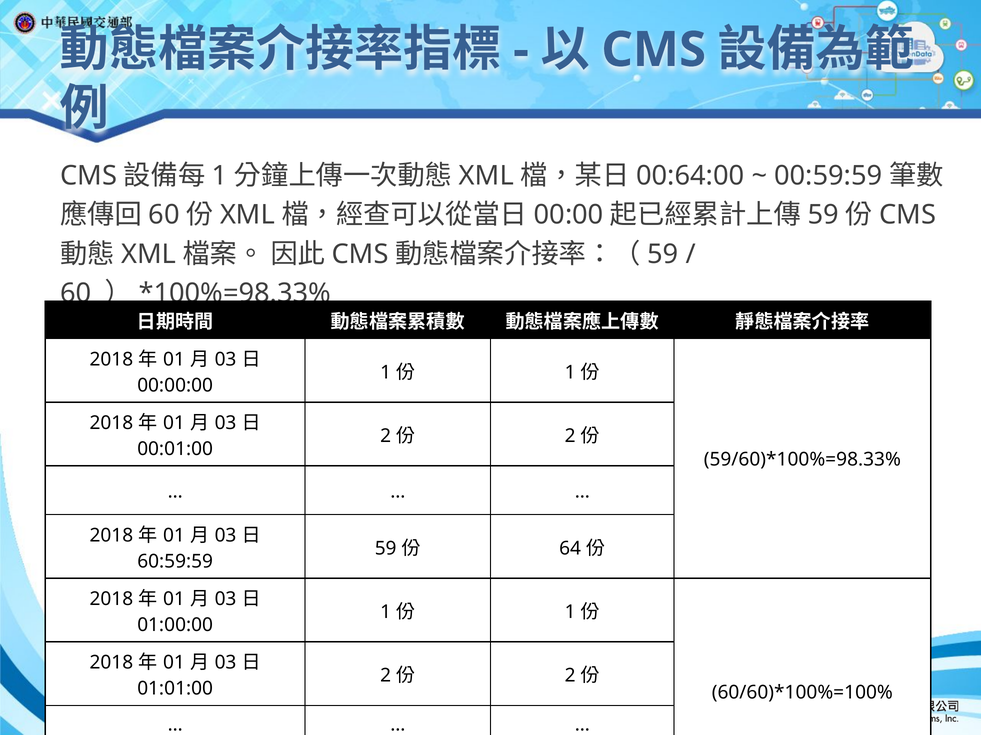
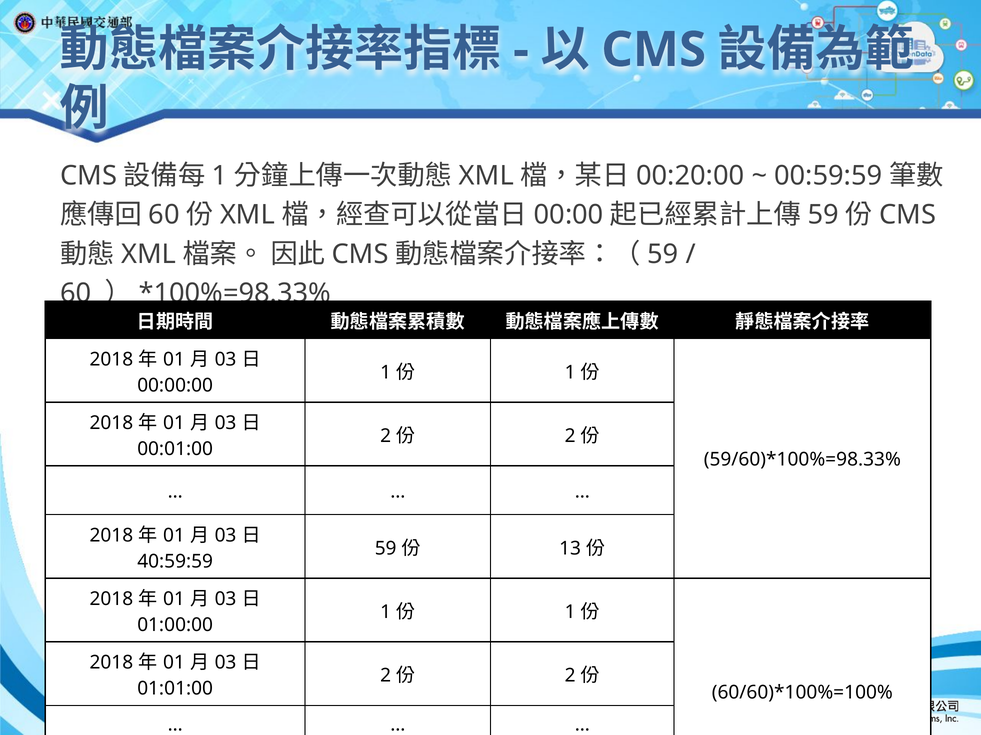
00:64:00: 00:64:00 -> 00:20:00 (690, 176)
64: 64 -> 13 (570, 549)
60:59:59: 60:59:59 -> 40:59:59 (175, 562)
